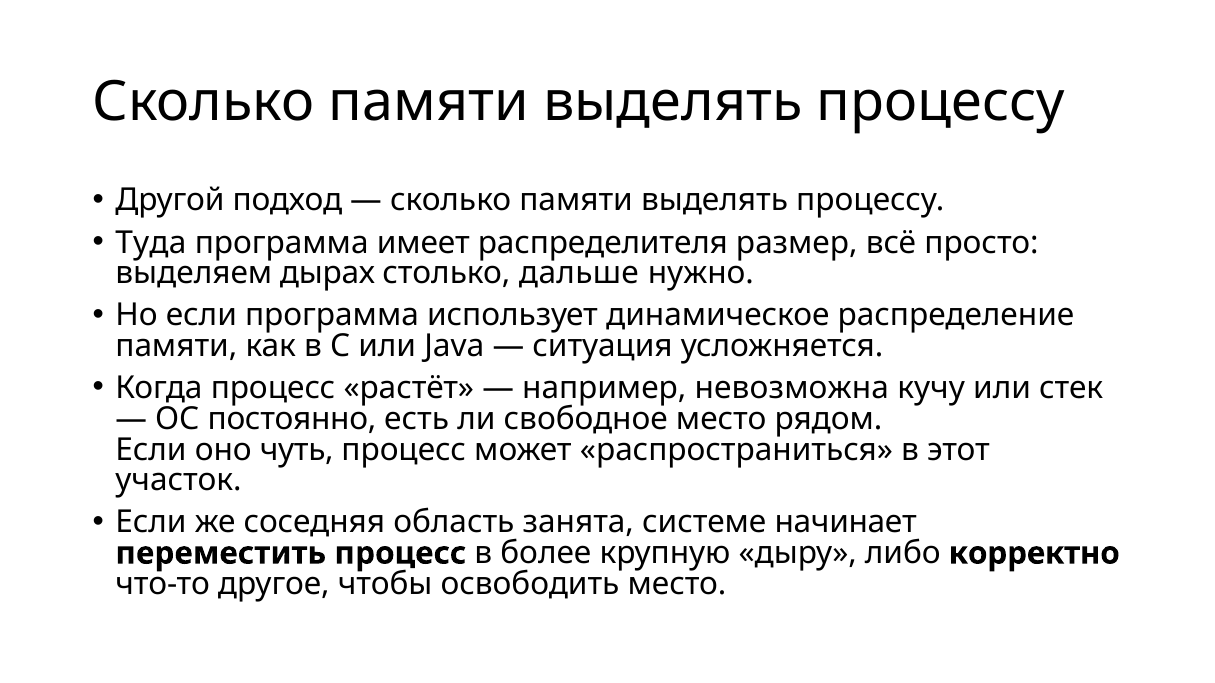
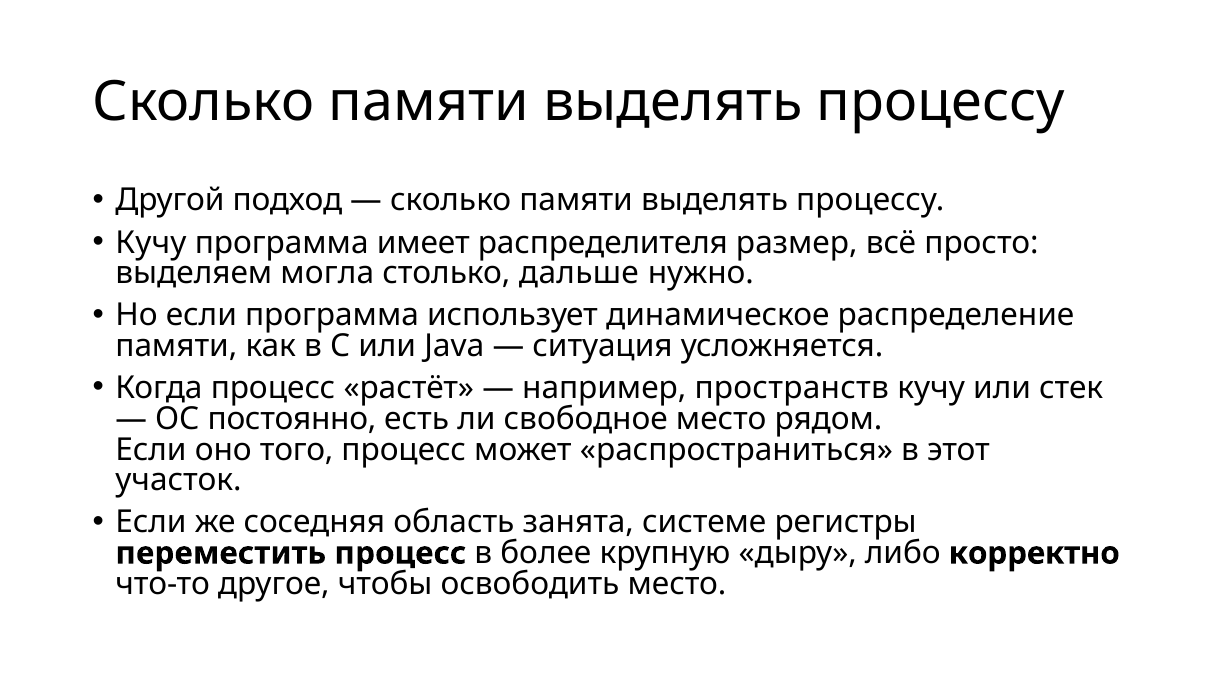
Туда: Туда -> Кучу (151, 243)
дырах: дырах -> могла (327, 274)
невозможна: невозможна -> пространств (792, 388)
чуть: чуть -> того (297, 450)
начинает: начинает -> регистры (846, 523)
